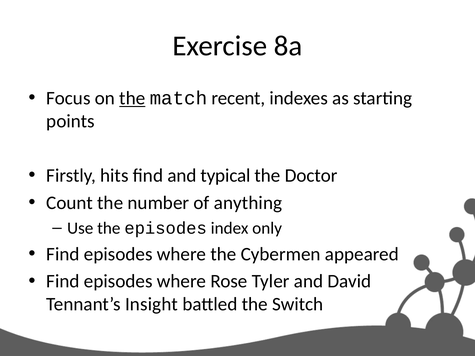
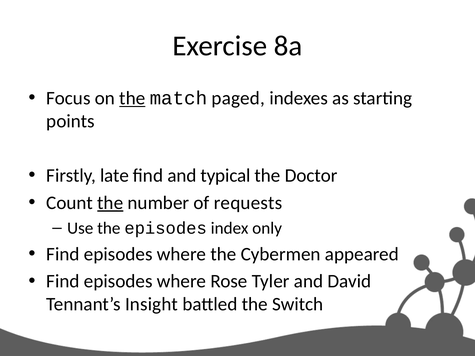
recent: recent -> paged (238, 98)
hits: hits -> late (114, 176)
the underline: none -> present (110, 203)
anything: anything -> requests (248, 203)
